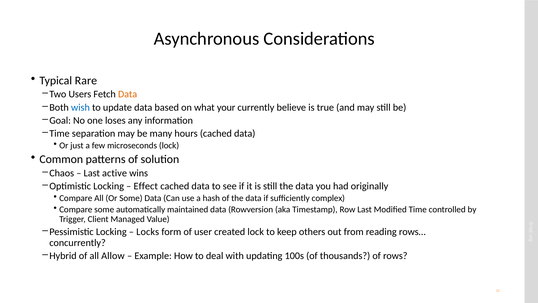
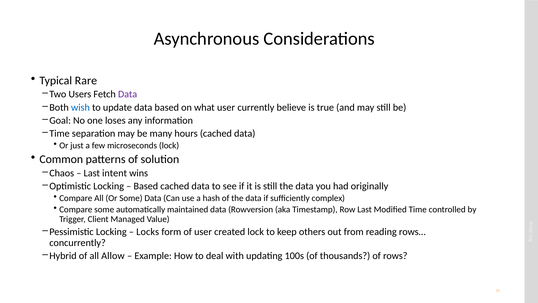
Data colour: orange -> purple (128, 94)
what your: your -> user (226, 107)
active: active -> intent (115, 173)
Effect: Effect -> Based (146, 186)
